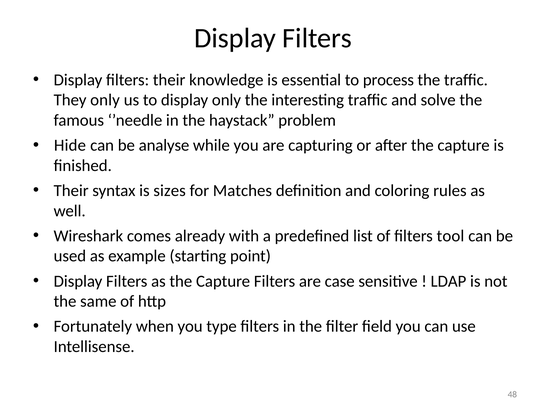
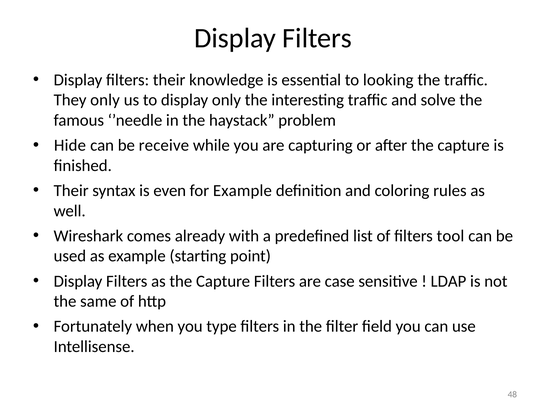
process: process -> looking (388, 80)
analyse: analyse -> receive (164, 145)
sizes: sizes -> even (170, 190)
for Matches: Matches -> Example (242, 190)
